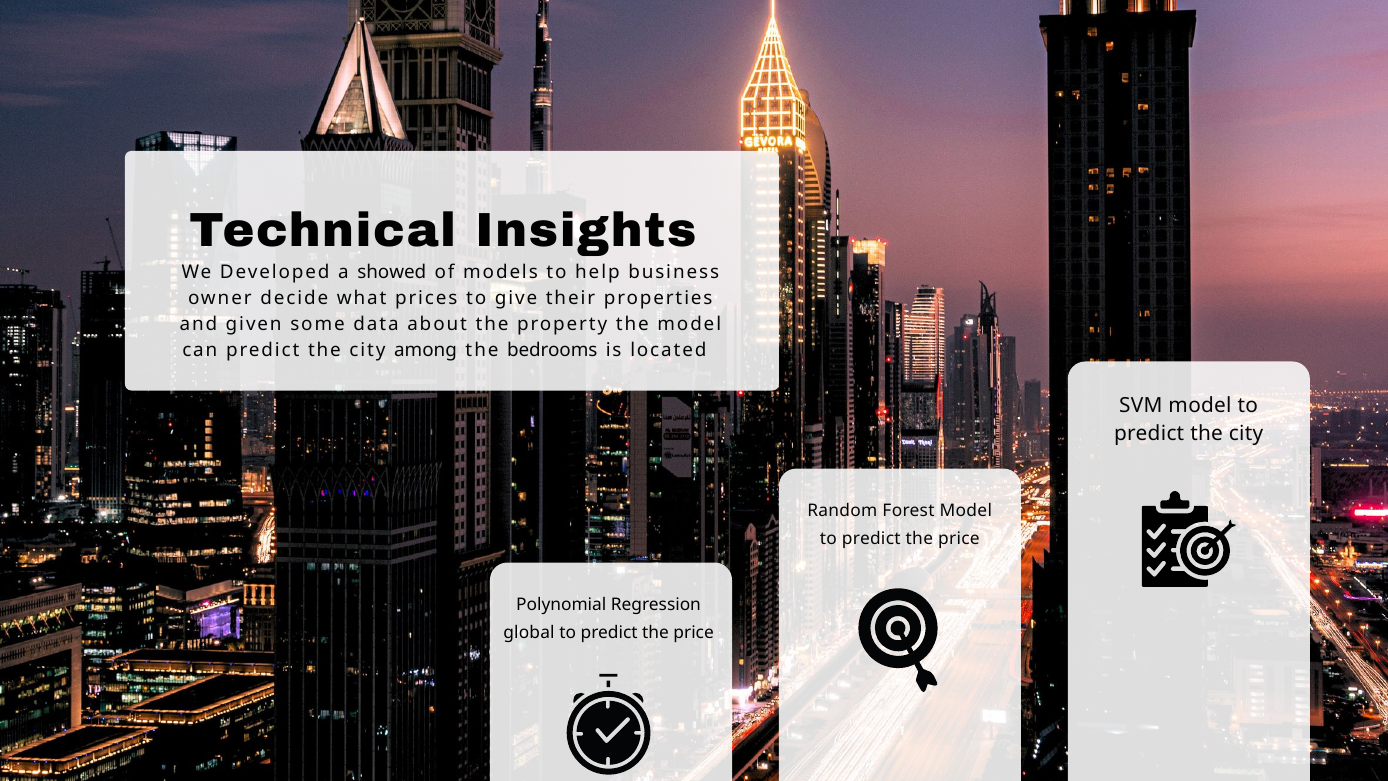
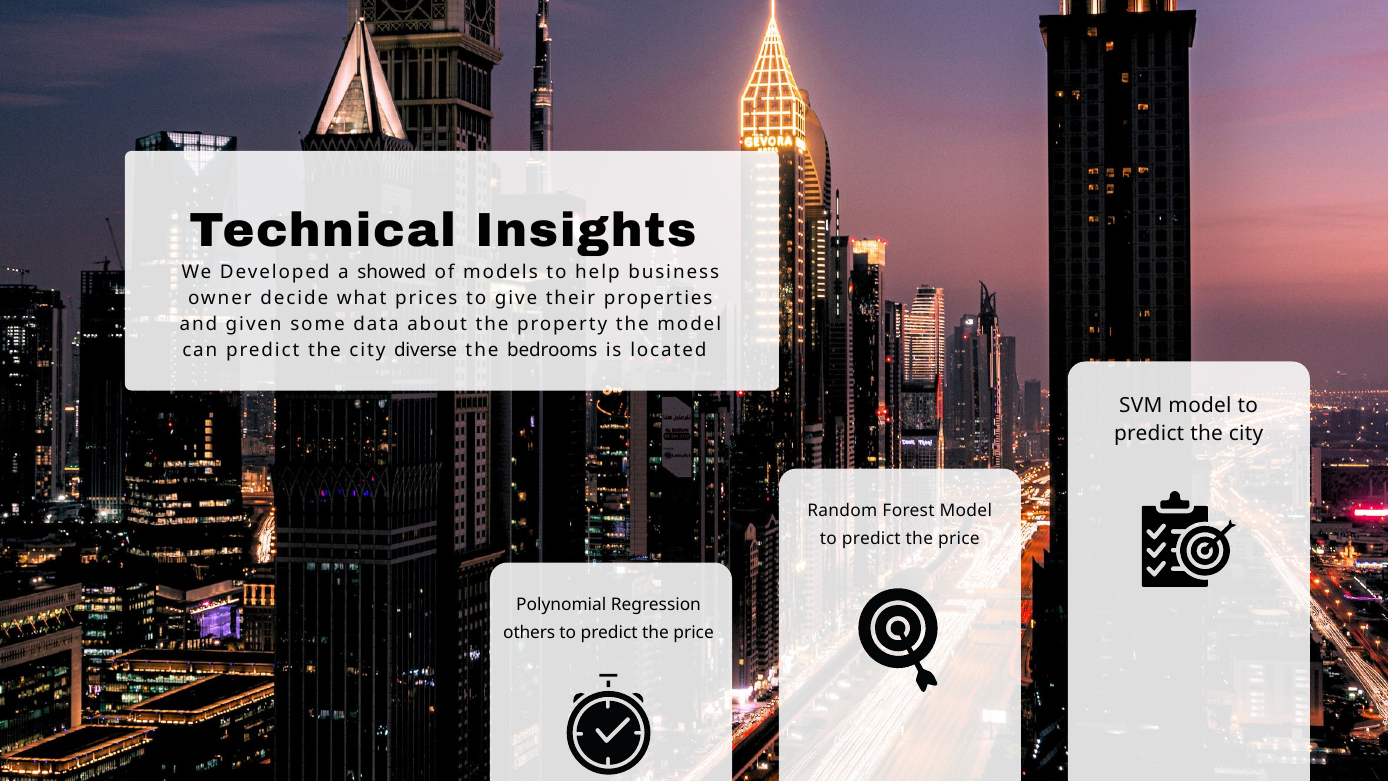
among: among -> diverse (426, 350)
global: global -> others (529, 633)
